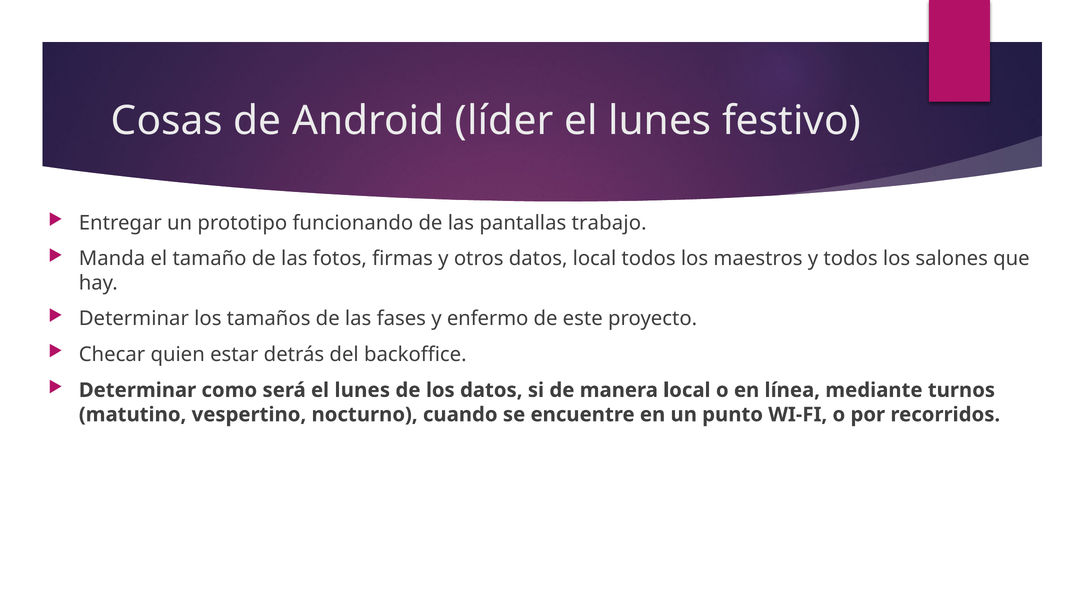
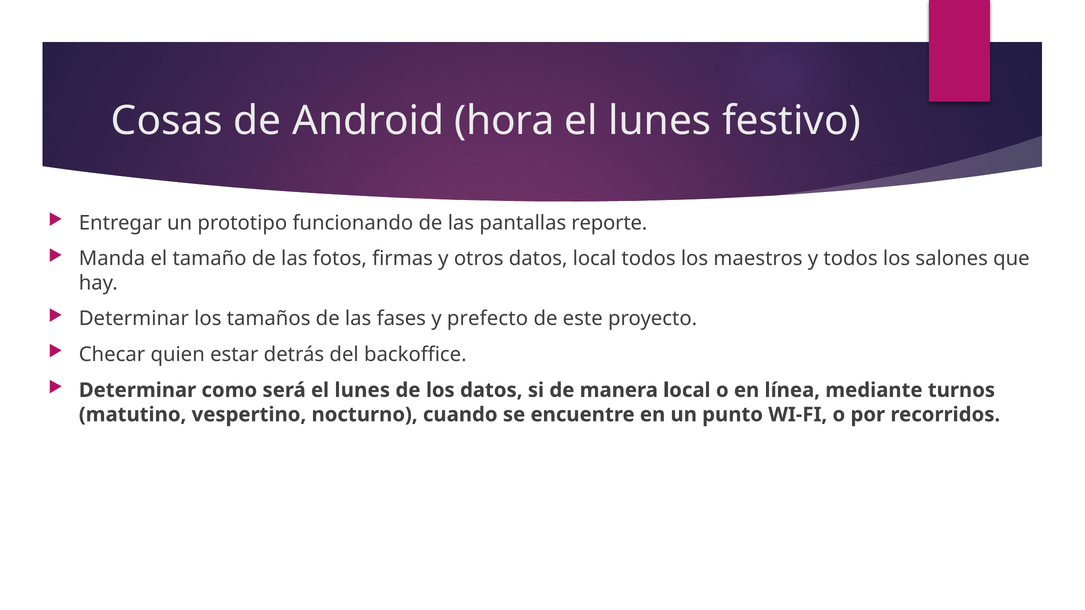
líder: líder -> hora (504, 121)
trabajo: trabajo -> reporte (609, 223)
enfermo: enfermo -> prefecto (488, 319)
